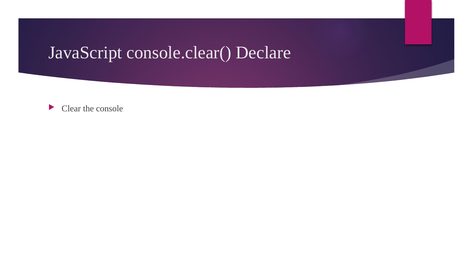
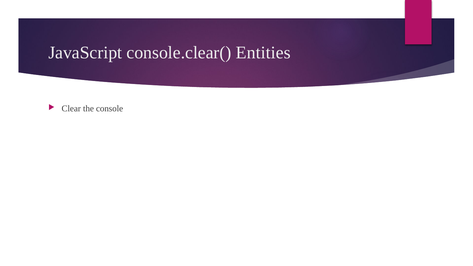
Declare: Declare -> Entities (263, 53)
